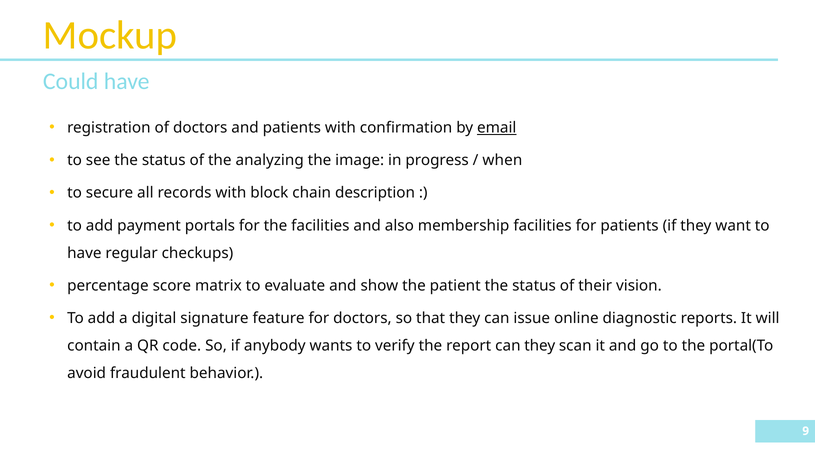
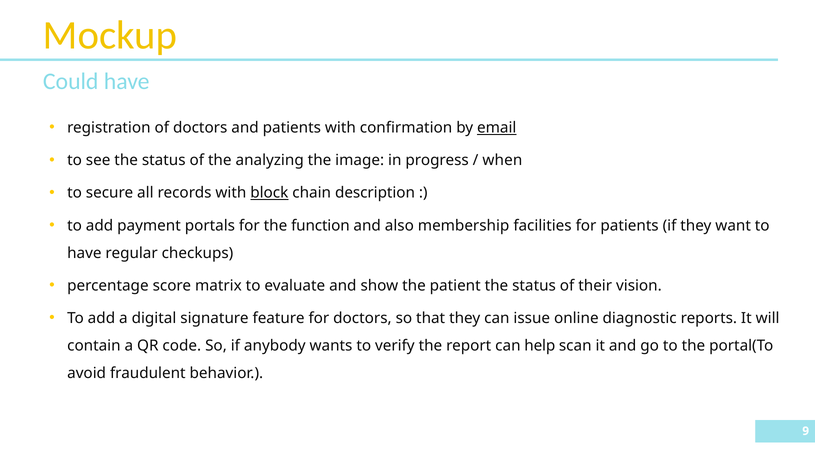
block underline: none -> present (269, 193)
the facilities: facilities -> function (320, 226)
can they: they -> help (540, 346)
